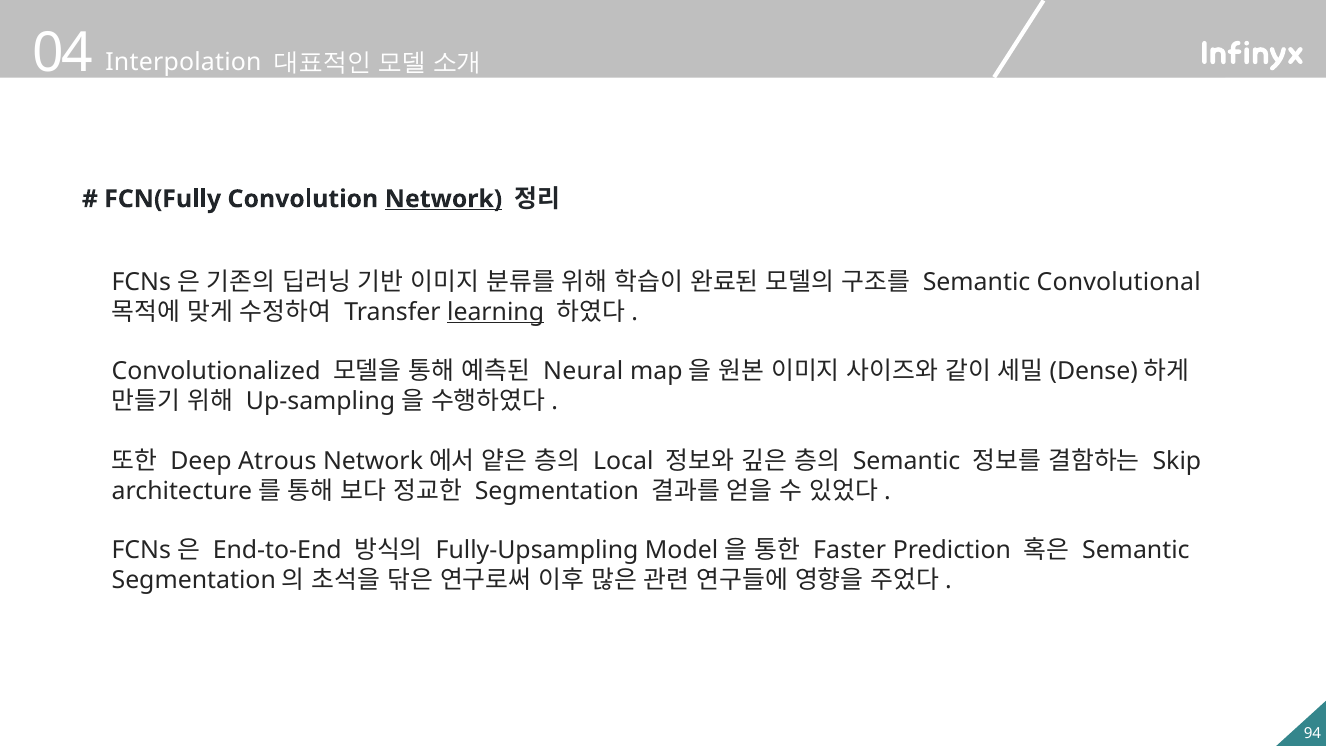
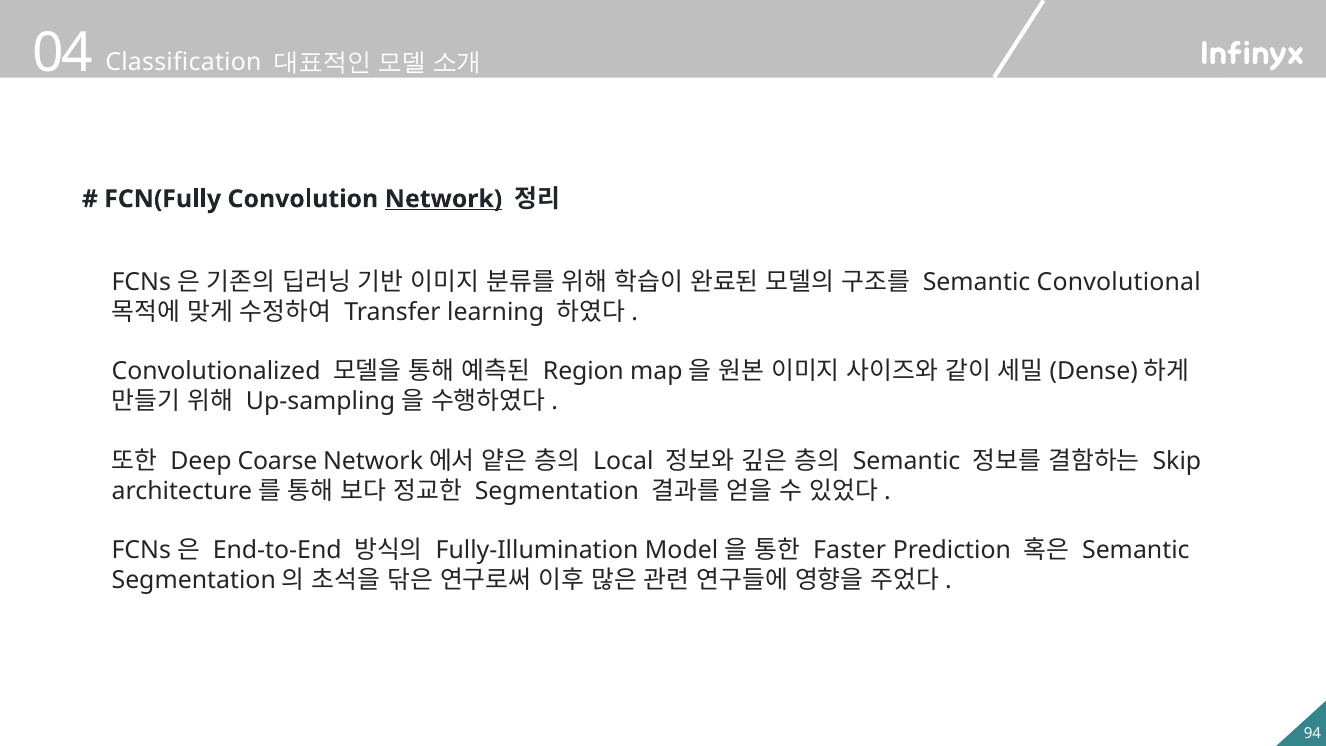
Interpolation: Interpolation -> Classification (183, 62)
learning underline: present -> none (496, 312)
Neural: Neural -> Region (583, 372)
Atrous: Atrous -> Coarse (277, 461)
Fully-Upsampling: Fully-Upsampling -> Fully-Illumination (537, 551)
